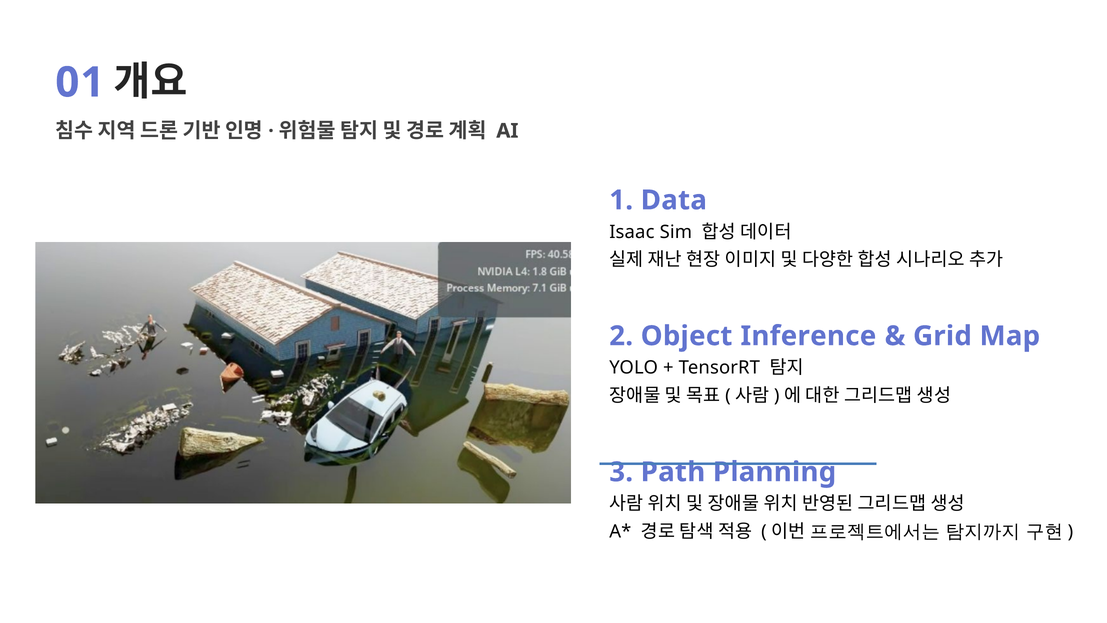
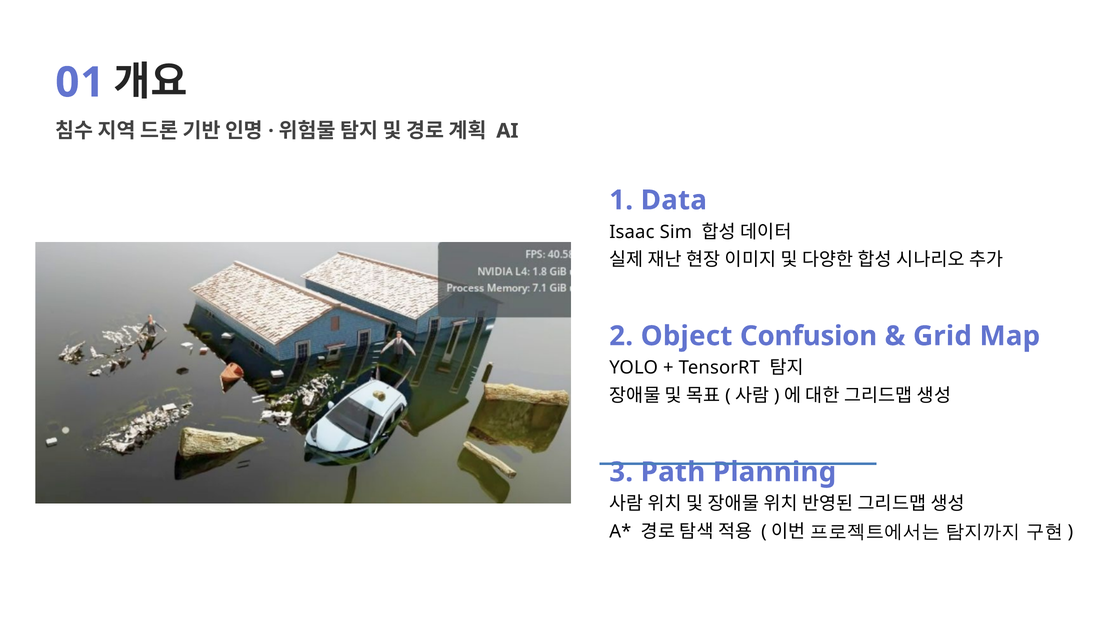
Inference: Inference -> Confusion (809, 336)
